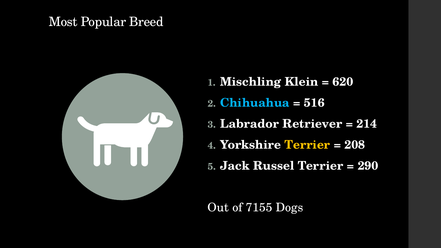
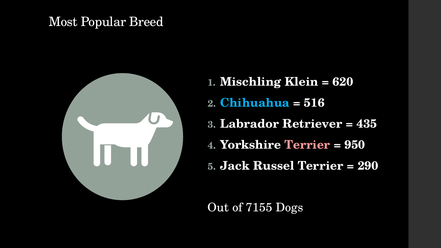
214: 214 -> 435 (367, 124)
Terrier colour: yellow -> pink (307, 145)
208: 208 -> 950 (355, 145)
